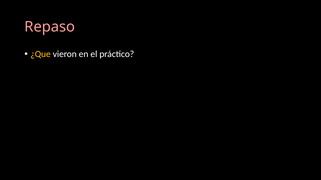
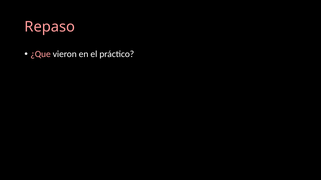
¿Que colour: yellow -> pink (41, 54)
